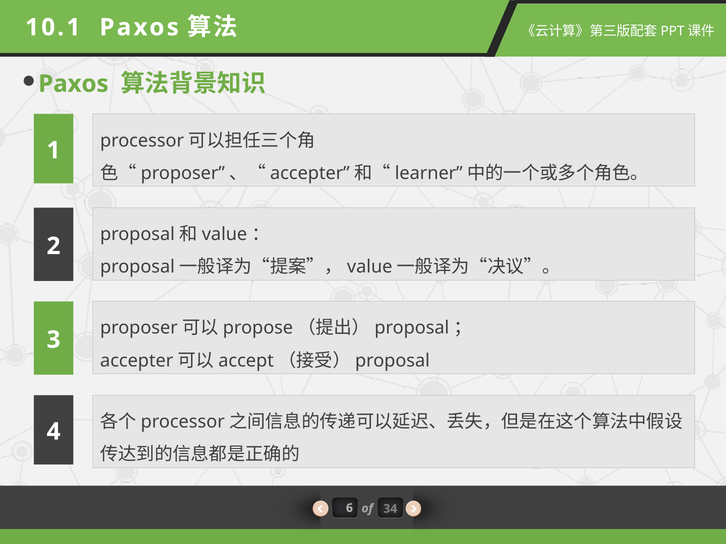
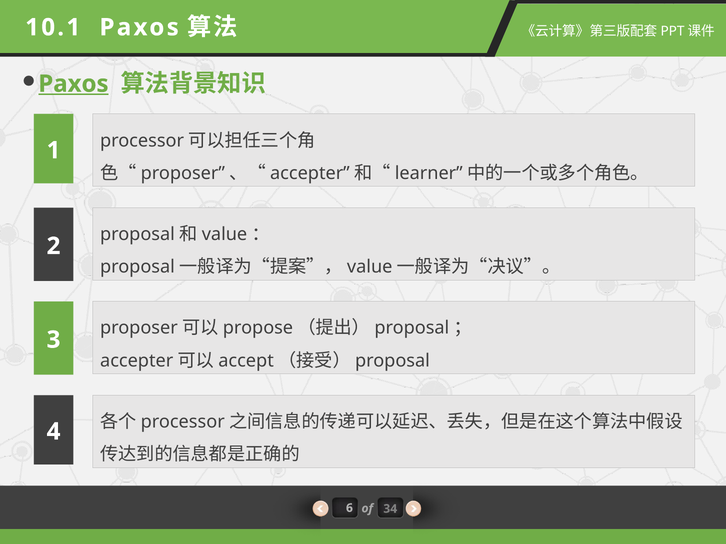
Paxos underline: none -> present (73, 84)
